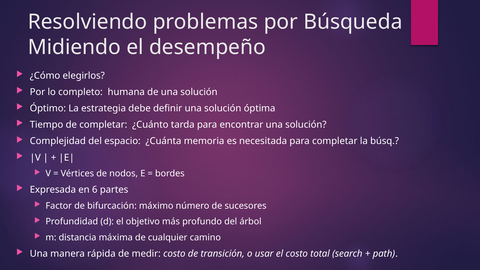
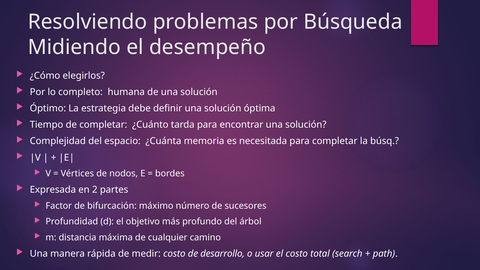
6: 6 -> 2 (95, 190)
transición: transición -> desarrollo (223, 254)
